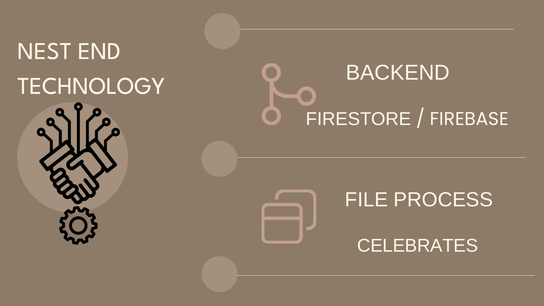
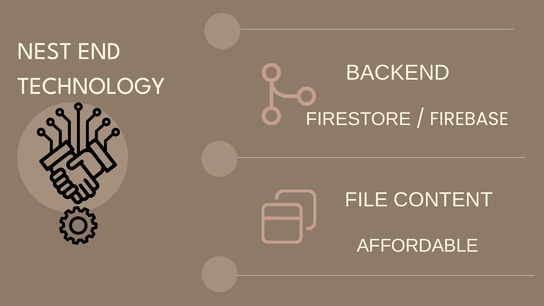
PROCESS: PROCESS -> CONTENT (443, 200)
CELEBRATES: CELEBRATES -> AFFORDABLE (418, 246)
